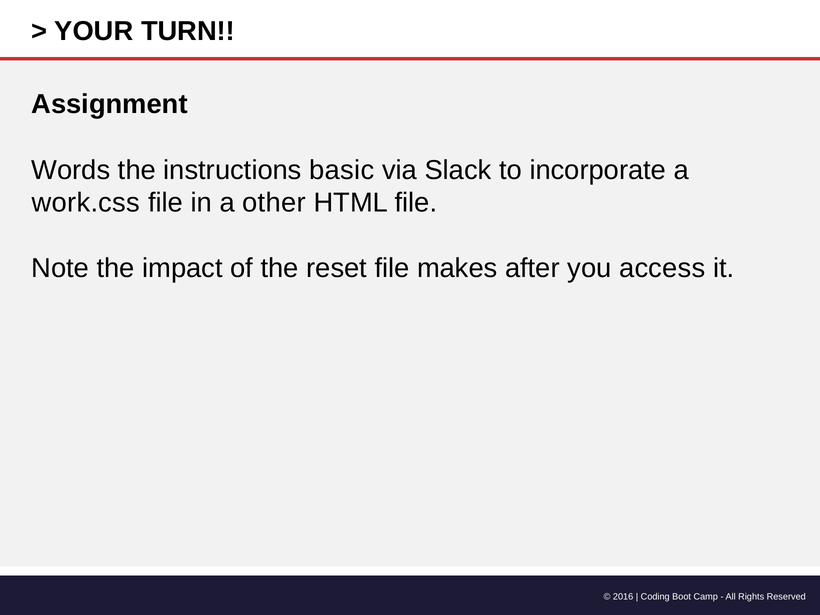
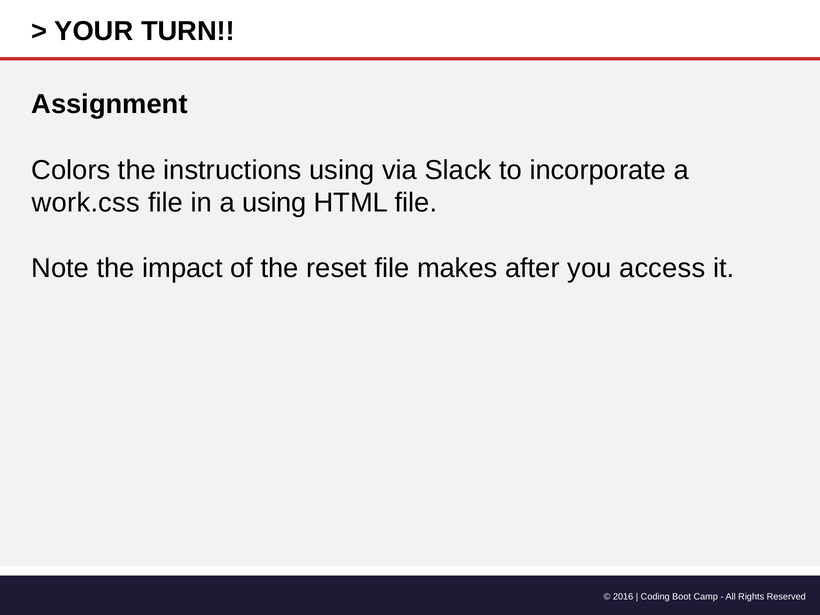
Words: Words -> Colors (71, 170)
instructions basic: basic -> using (342, 170)
a other: other -> using (274, 203)
